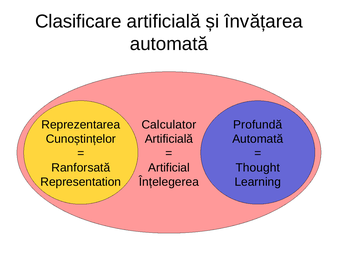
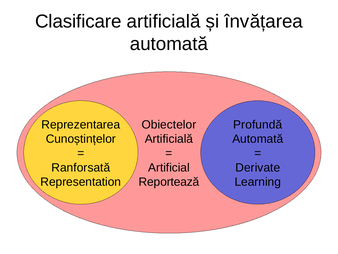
Calculator: Calculator -> Obiectelor (169, 124)
Thought: Thought -> Derivate (258, 167)
Înțelegerea: Înțelegerea -> Reportează (169, 182)
